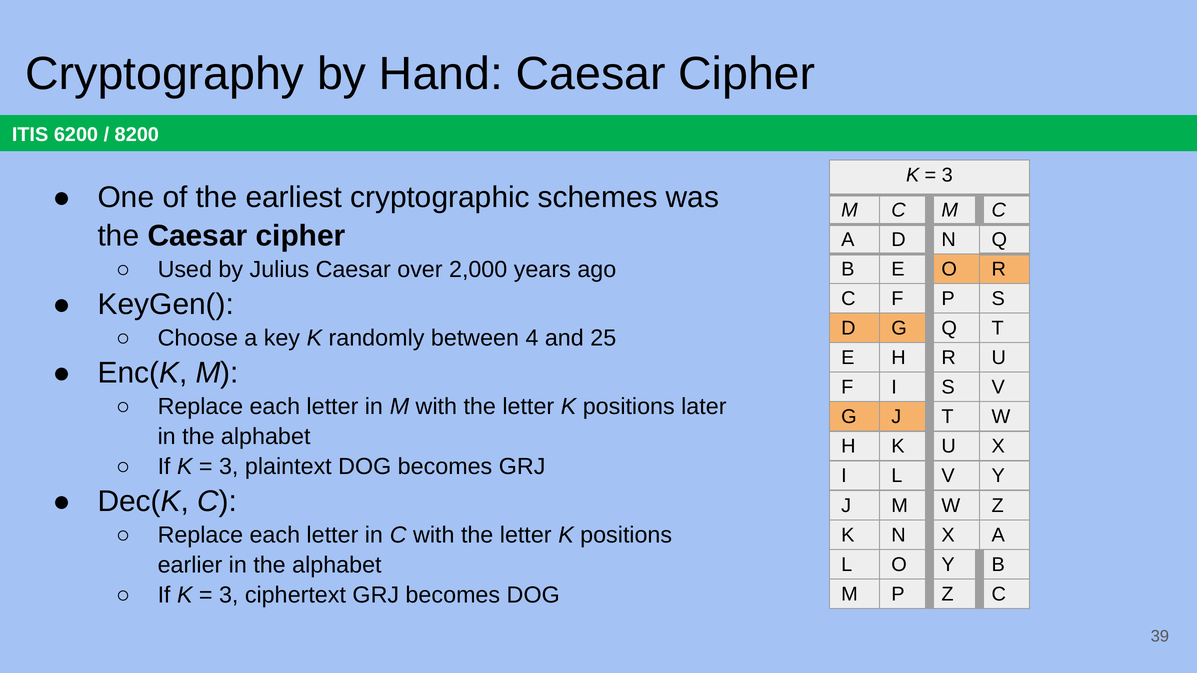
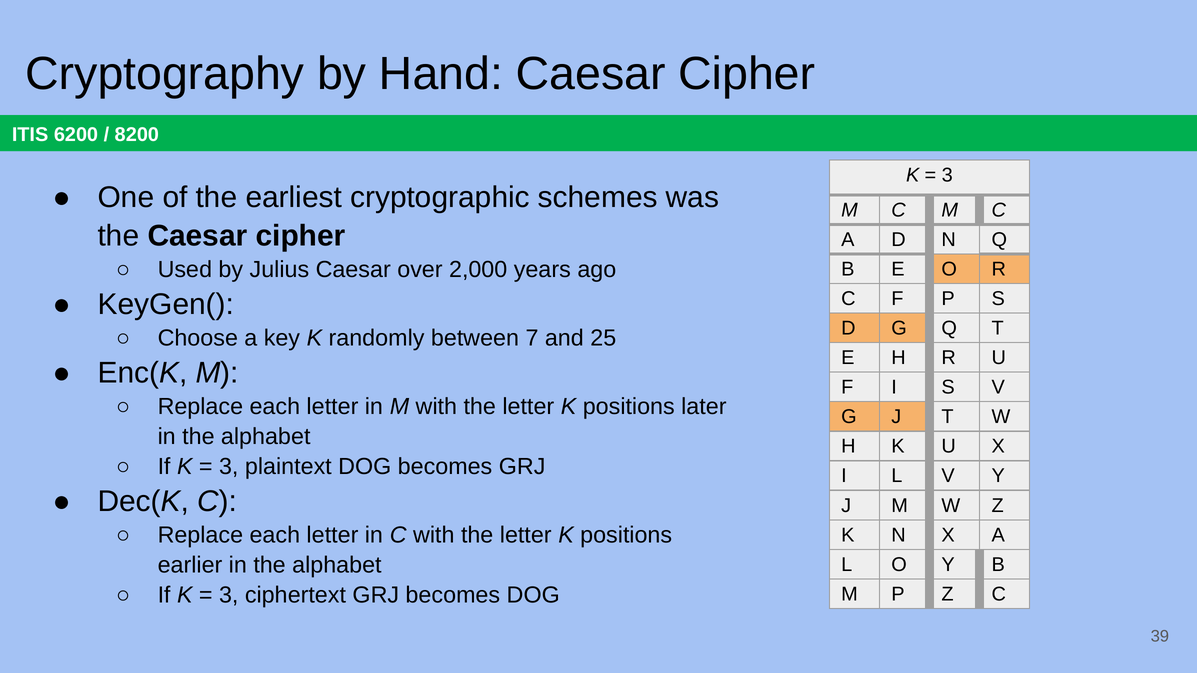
4: 4 -> 7 (532, 338)
